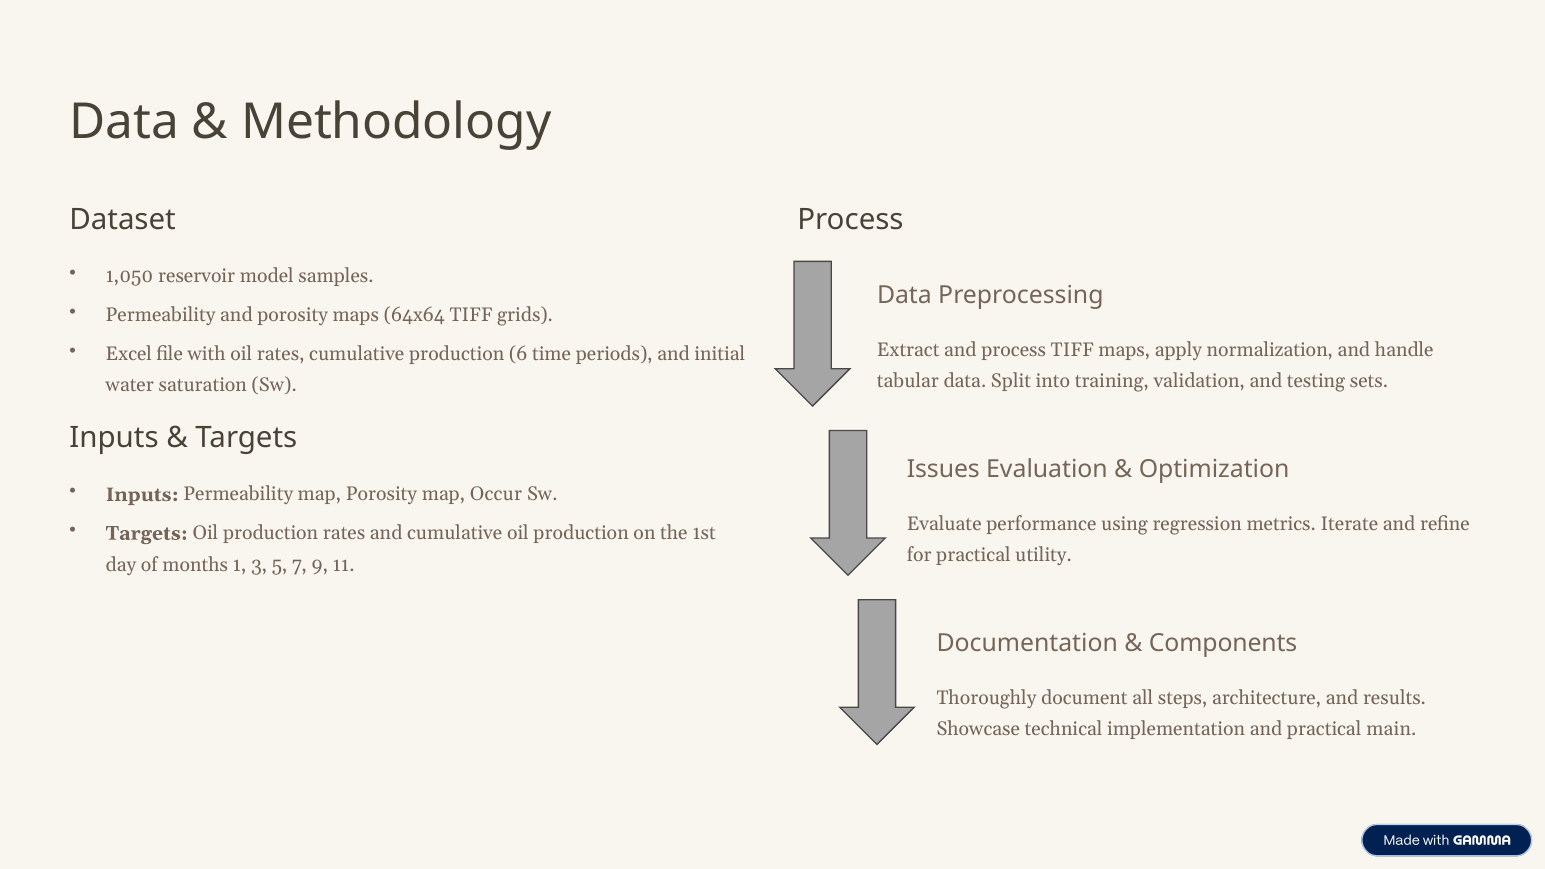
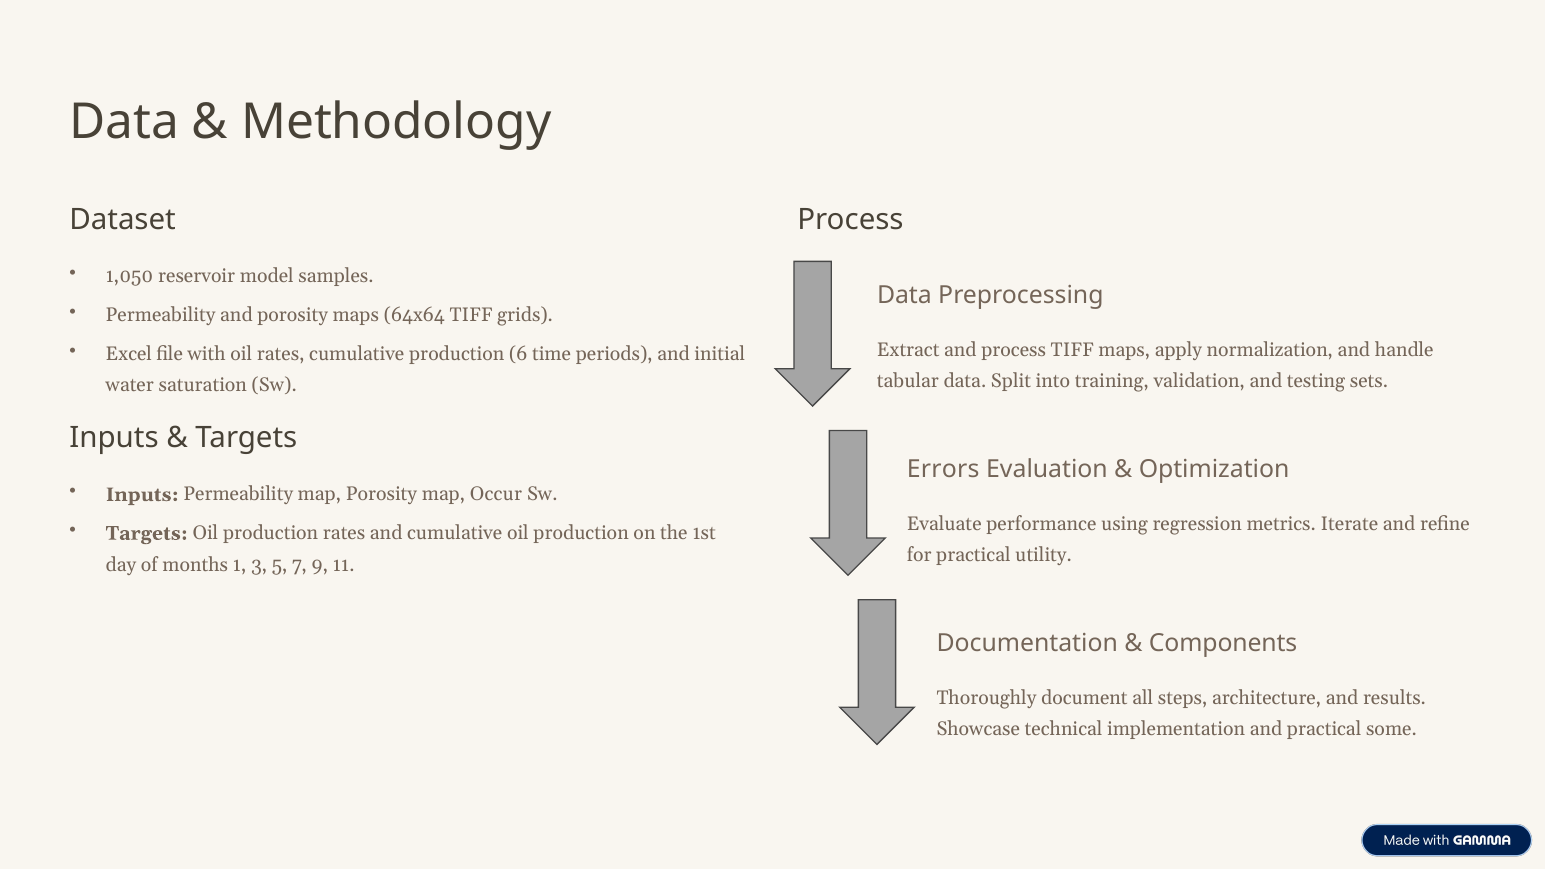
Issues: Issues -> Errors (943, 469)
main: main -> some (1391, 729)
